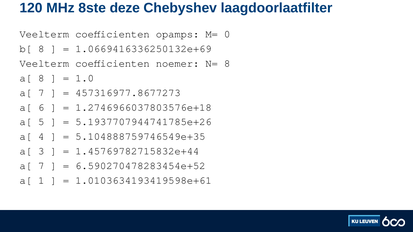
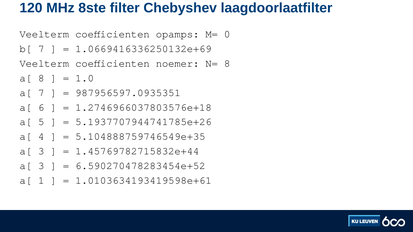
deze: deze -> filter (125, 8)
b[ 8: 8 -> 7 (41, 49)
457316977.8677273: 457316977.8677273 -> 987956597.0935351 (128, 93)
7: 7 -> 3 (41, 166)
